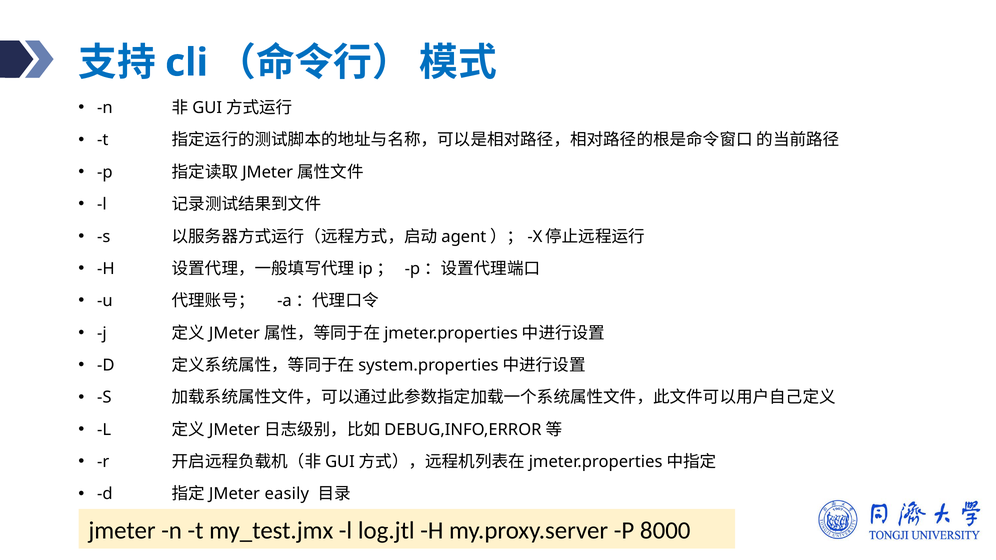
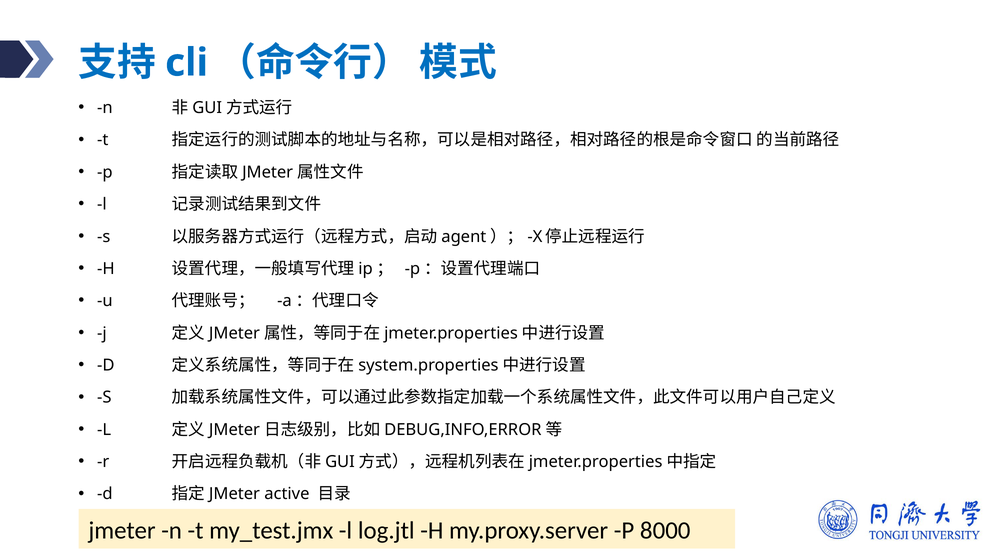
easily: easily -> active (287, 494)
